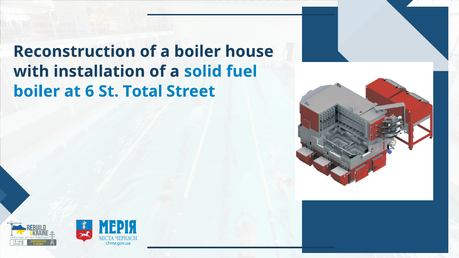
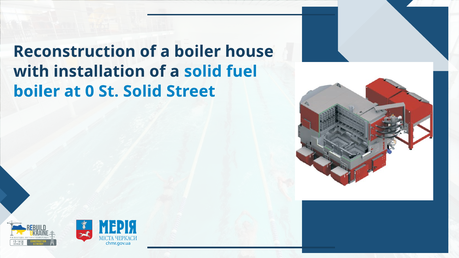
6: 6 -> 0 (90, 91)
St Total: Total -> Solid (142, 91)
